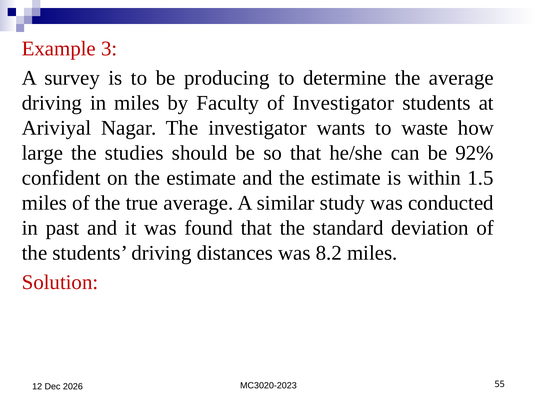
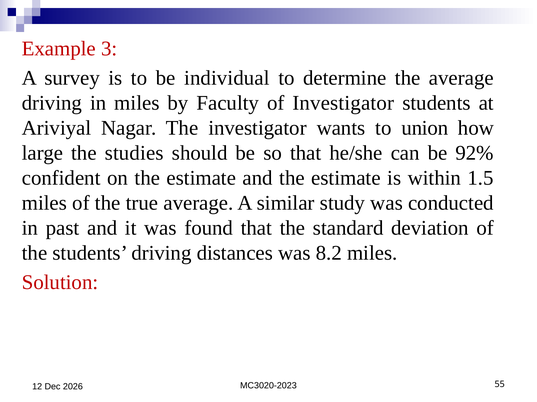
producing: producing -> individual (227, 78)
waste: waste -> union (425, 128)
